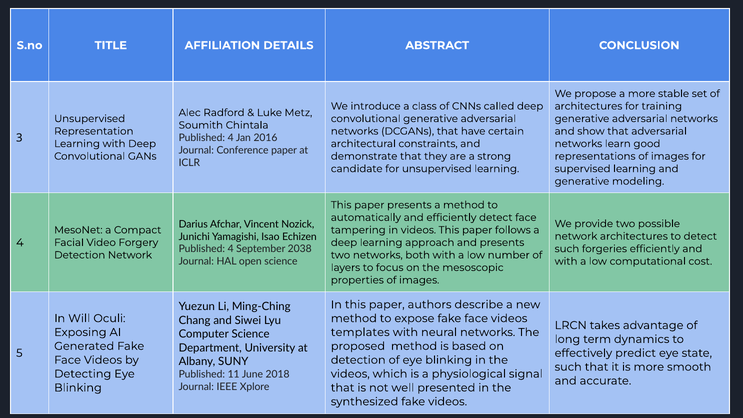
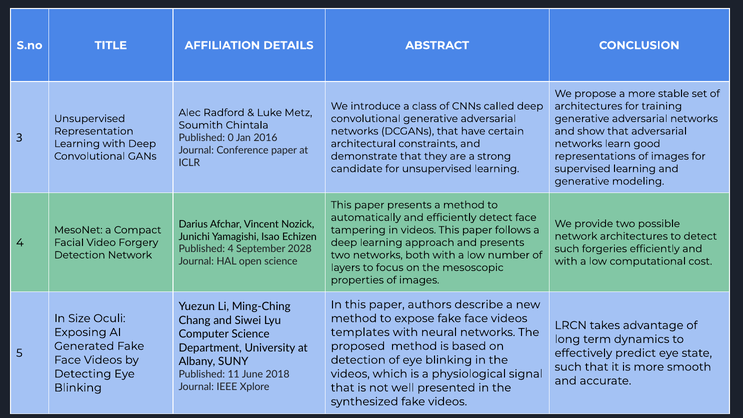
4: 4 -> 0 (231, 138)
2038: 2038 -> 2028 (300, 249)
Will: Will -> Size (79, 318)
